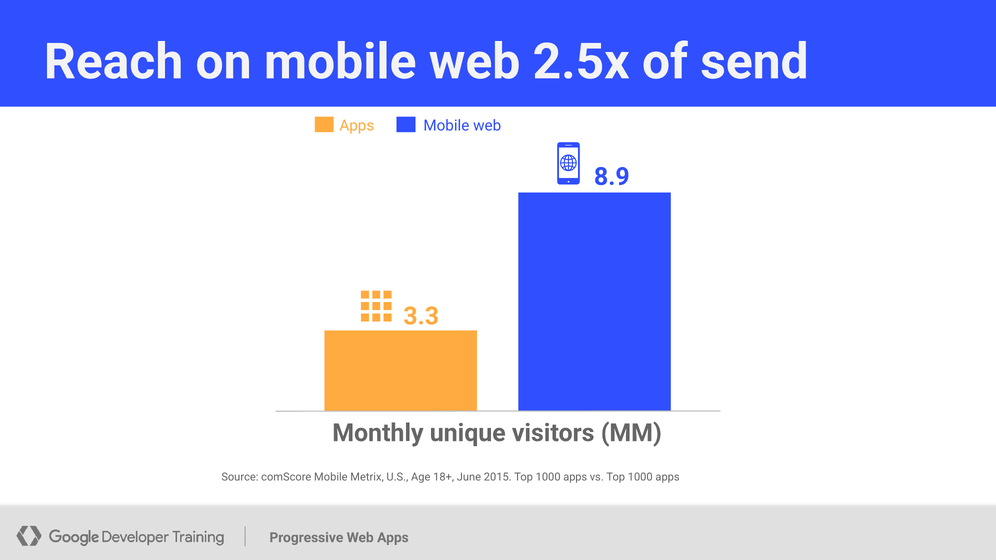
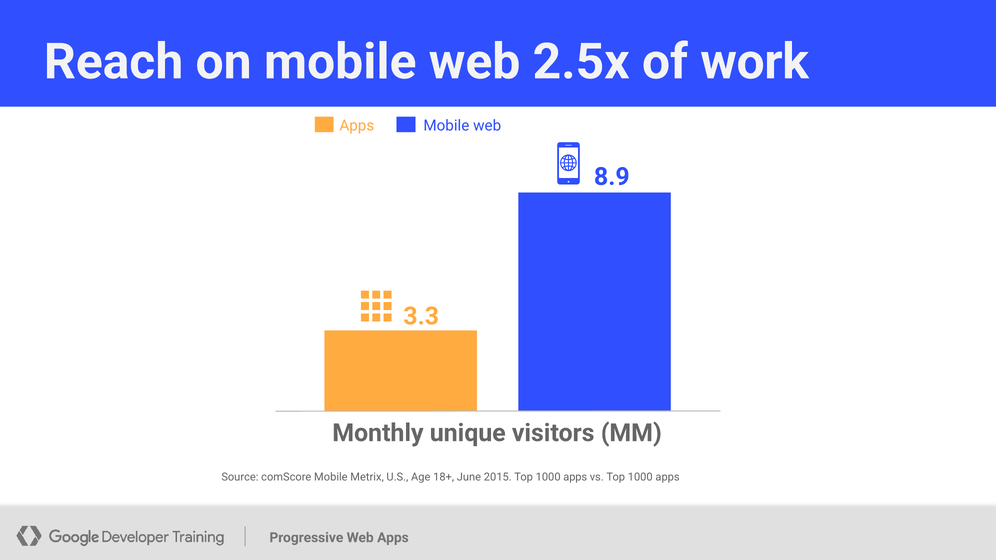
send: send -> work (755, 62)
